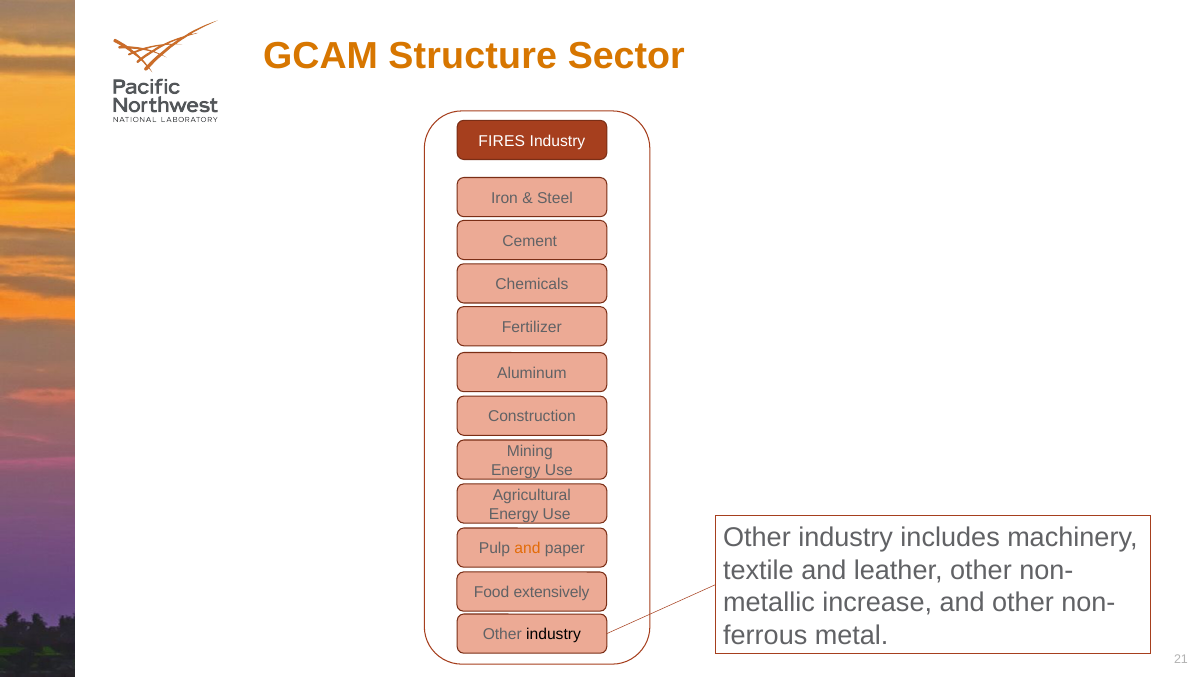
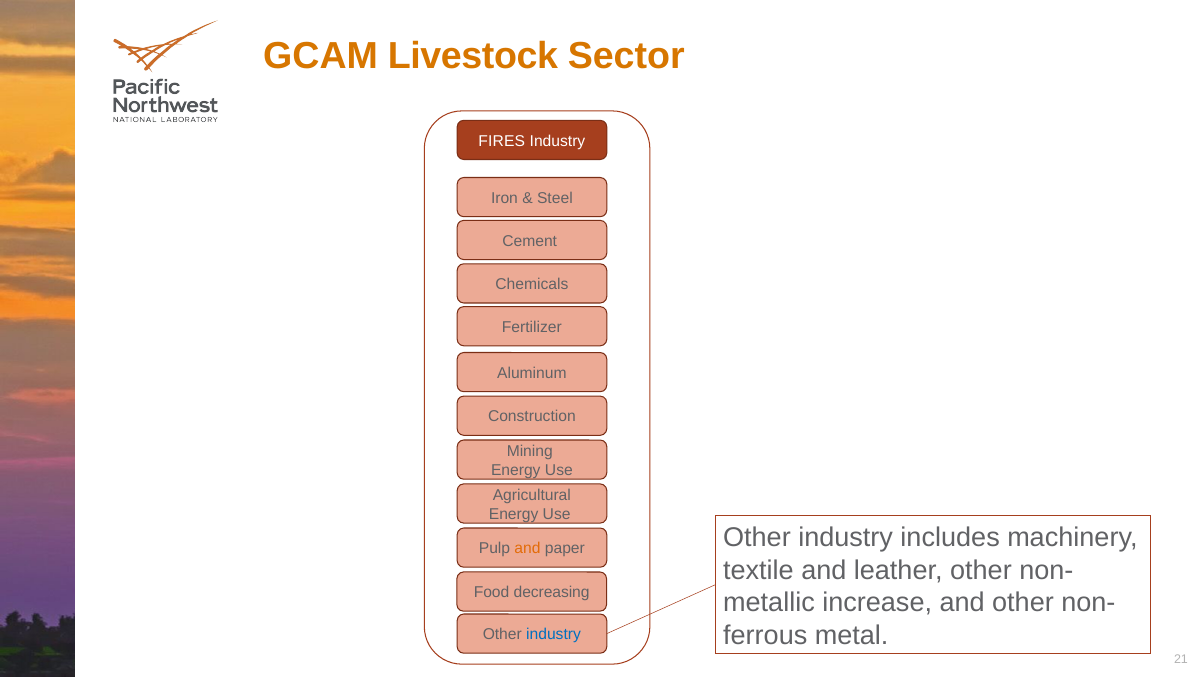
Structure: Structure -> Livestock (473, 56)
extensively: extensively -> decreasing (552, 592)
industry colour: black -> blue (554, 634)
